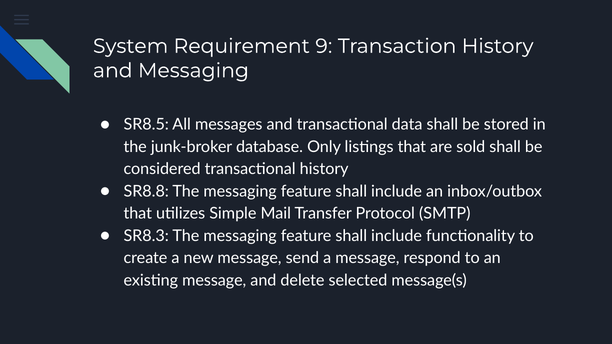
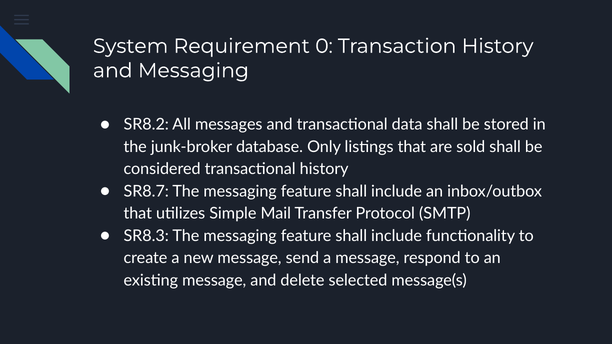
9: 9 -> 0 (324, 46)
SR8.5: SR8.5 -> SR8.2 (146, 125)
SR8.8: SR8.8 -> SR8.7 (146, 192)
